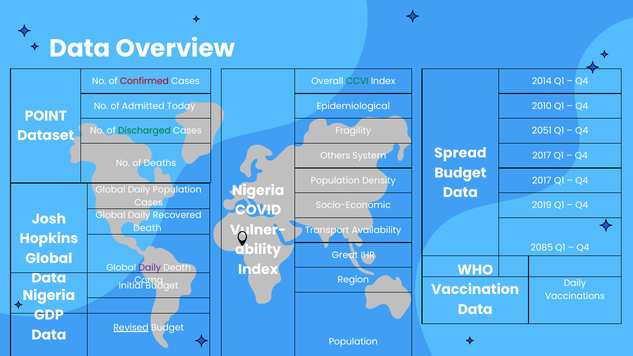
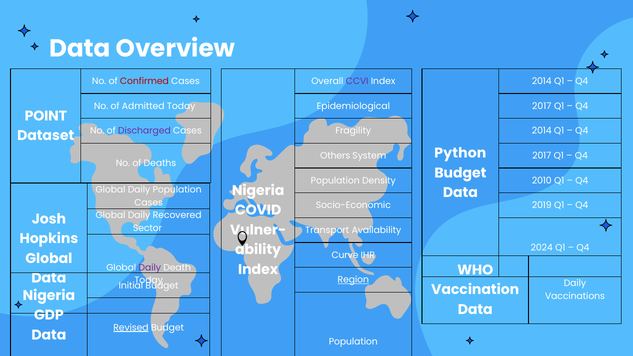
CCVI colour: green -> purple (357, 81)
2010: 2010 -> 2017 (542, 106)
Discharged colour: green -> purple (144, 131)
2051: 2051 -> 2014 (542, 131)
Spread: Spread -> Python (460, 153)
2017: 2017 -> 2010 (542, 181)
Death: Death -> Sector (147, 228)
2085: 2085 -> 2024 (542, 248)
Great: Great -> Curve (345, 255)
Region underline: none -> present (353, 280)
Coma: Coma -> Today (149, 280)
